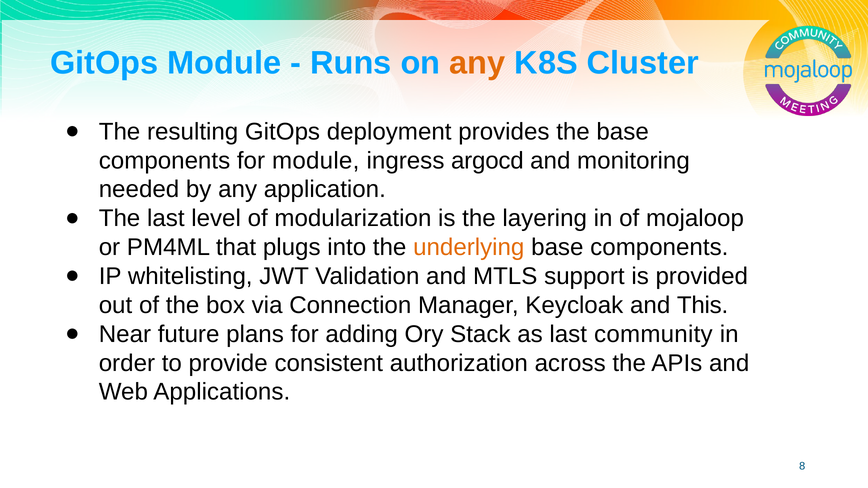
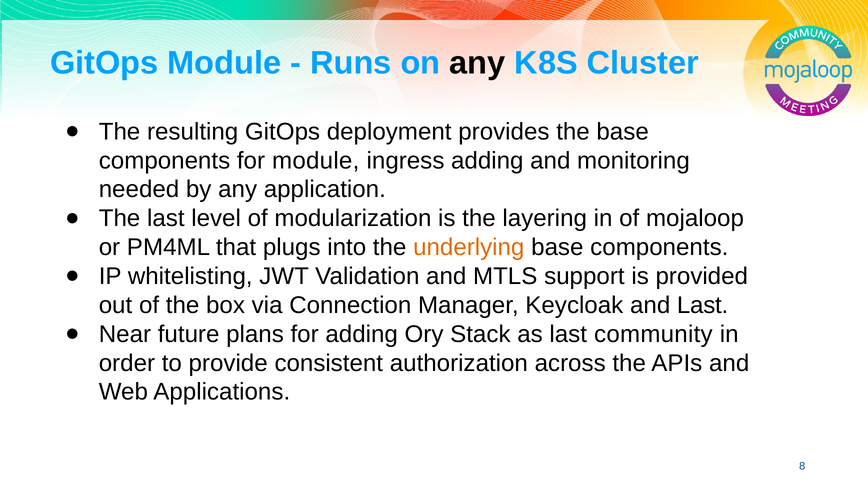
any colour: orange -> black (477, 63)
ingress argocd: argocd -> adding (487, 161)
and This: This -> Last (703, 305)
